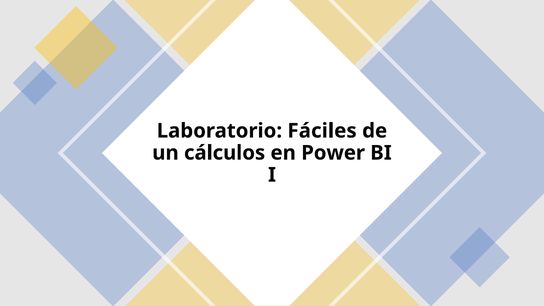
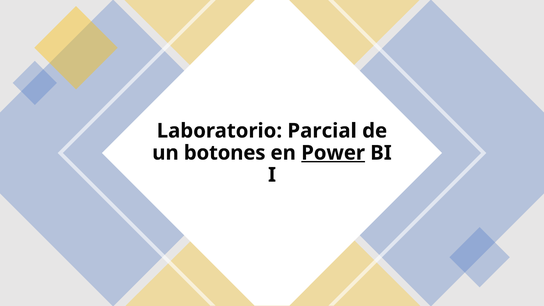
Fáciles: Fáciles -> Parcial (322, 131)
cálculos: cálculos -> botones (225, 153)
Power underline: none -> present (333, 153)
